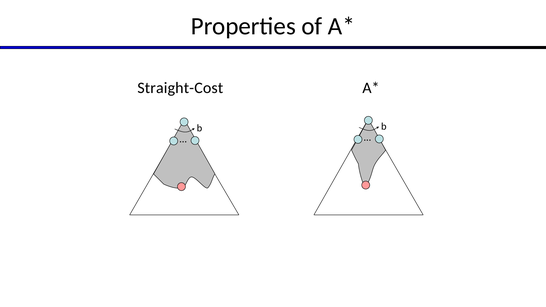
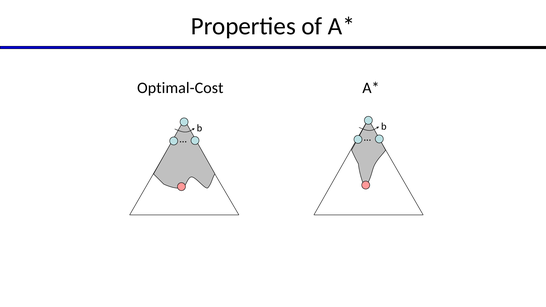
Straight-Cost: Straight-Cost -> Optimal-Cost (180, 88)
